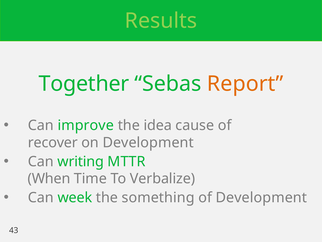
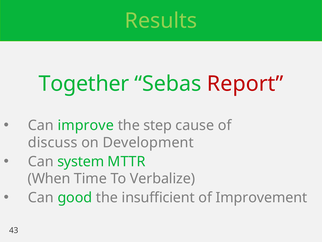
Report colour: orange -> red (245, 84)
idea: idea -> step (158, 125)
recover: recover -> discuss (53, 142)
writing: writing -> system (81, 161)
week: week -> good (75, 197)
something: something -> insufficient (158, 197)
of Development: Development -> Improvement (261, 197)
